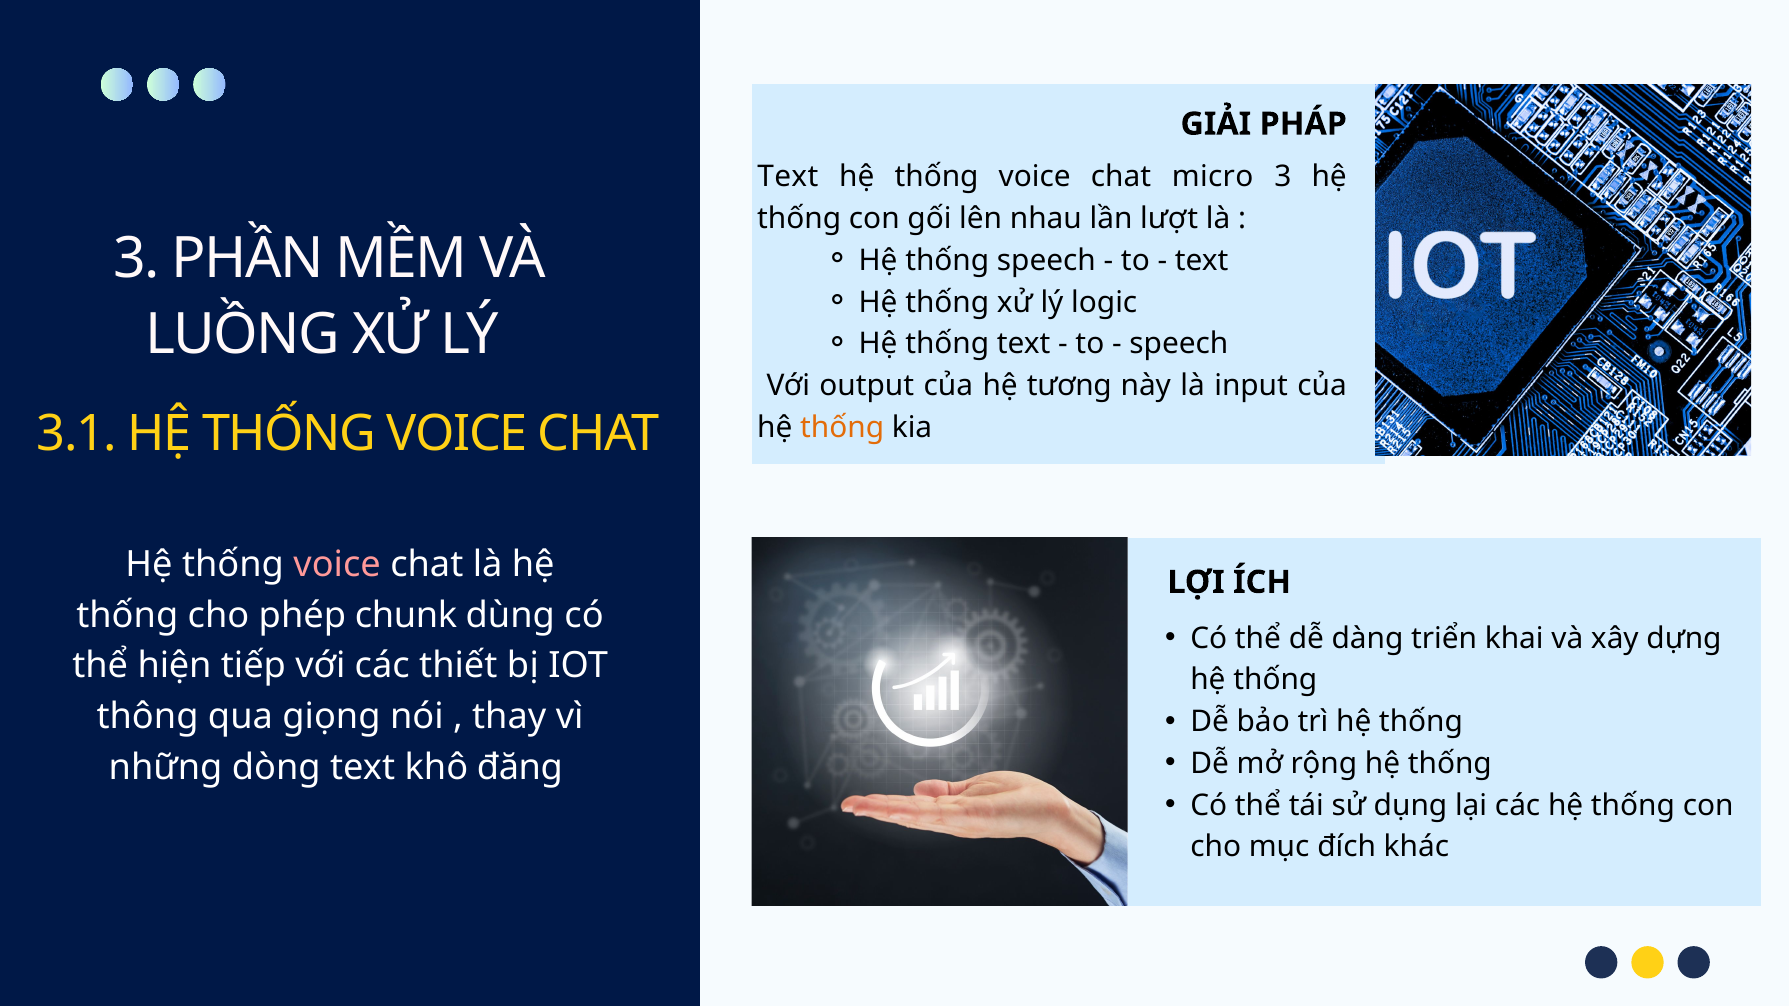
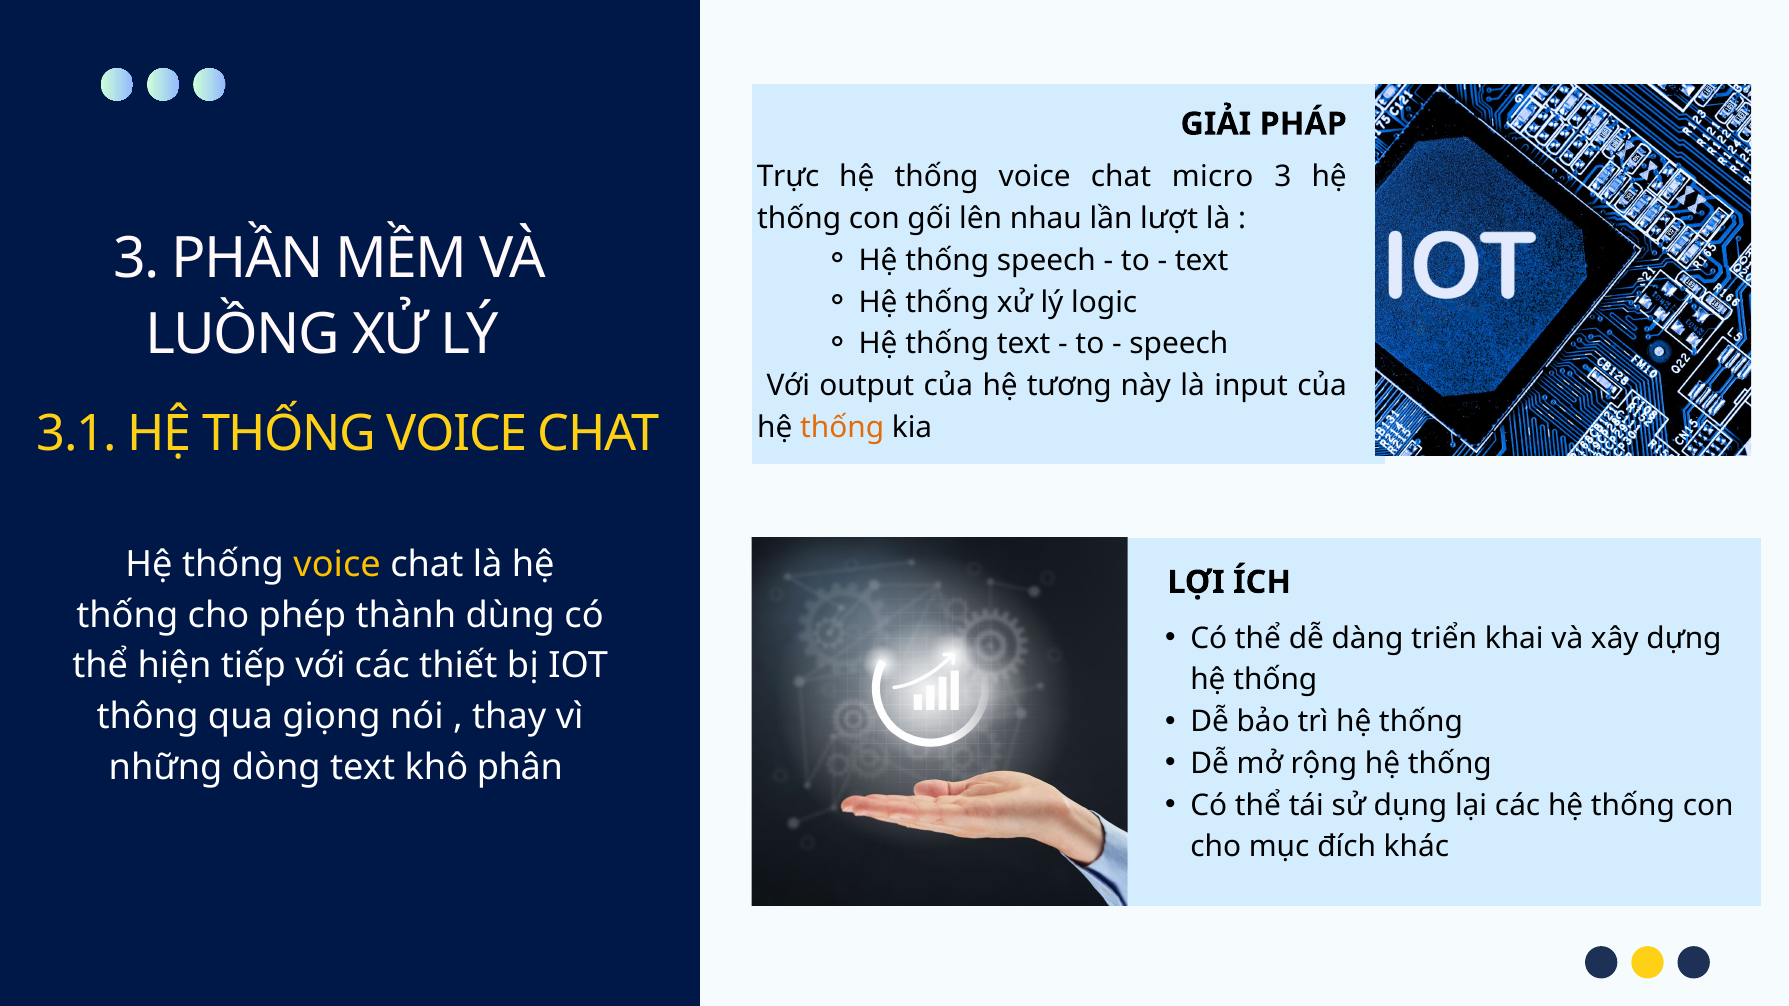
Text: Text -> Trực (788, 177)
voice colour: pink -> yellow (337, 565)
chunk: chunk -> thành (406, 615)
đăng: đăng -> phân (520, 768)
